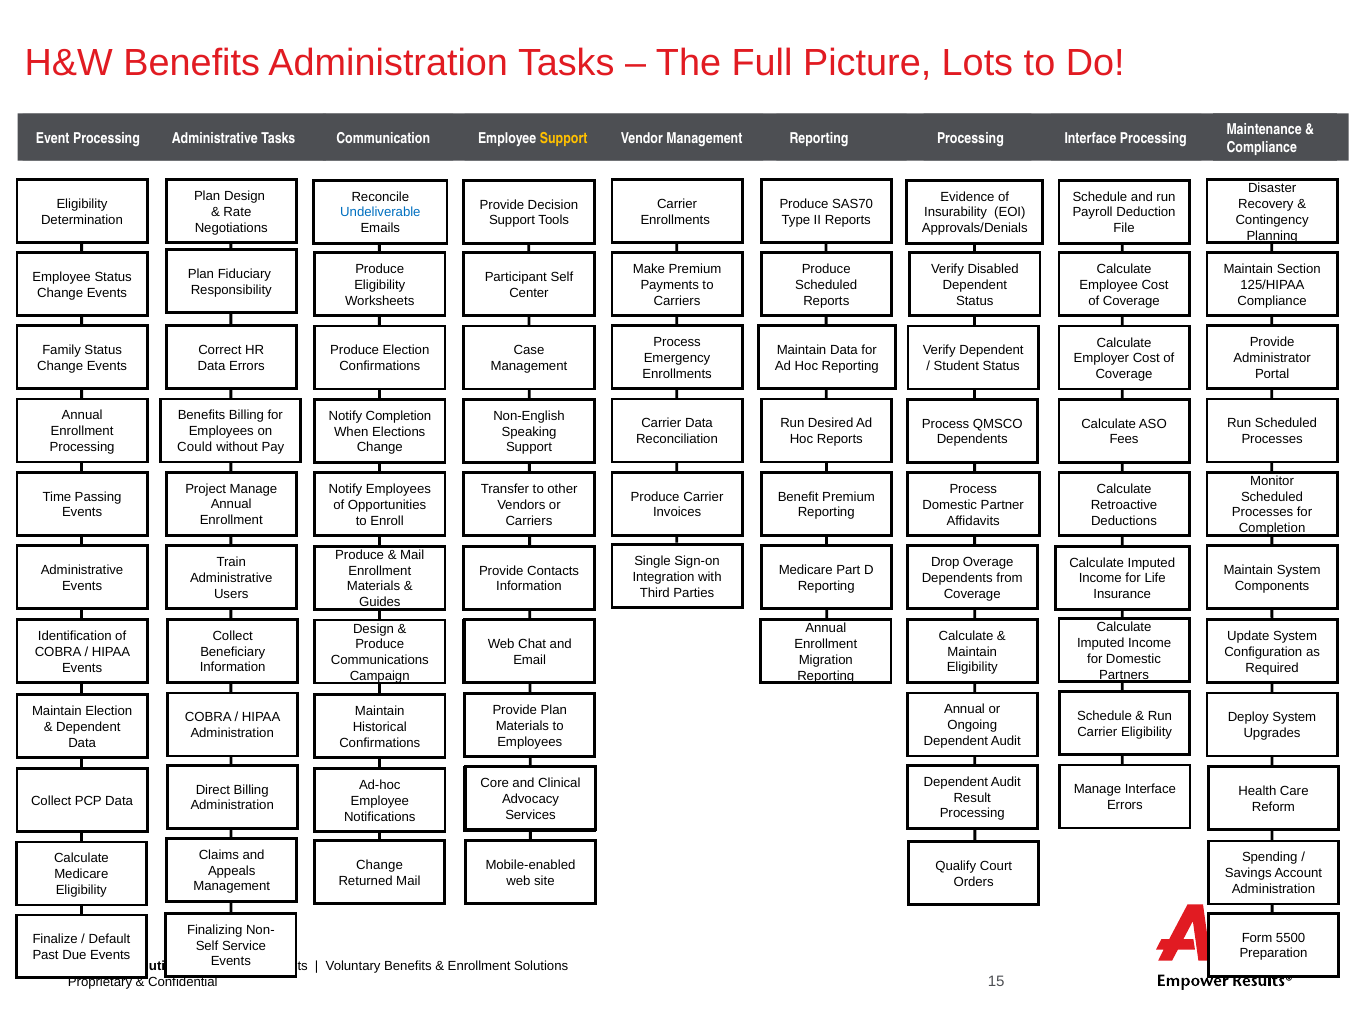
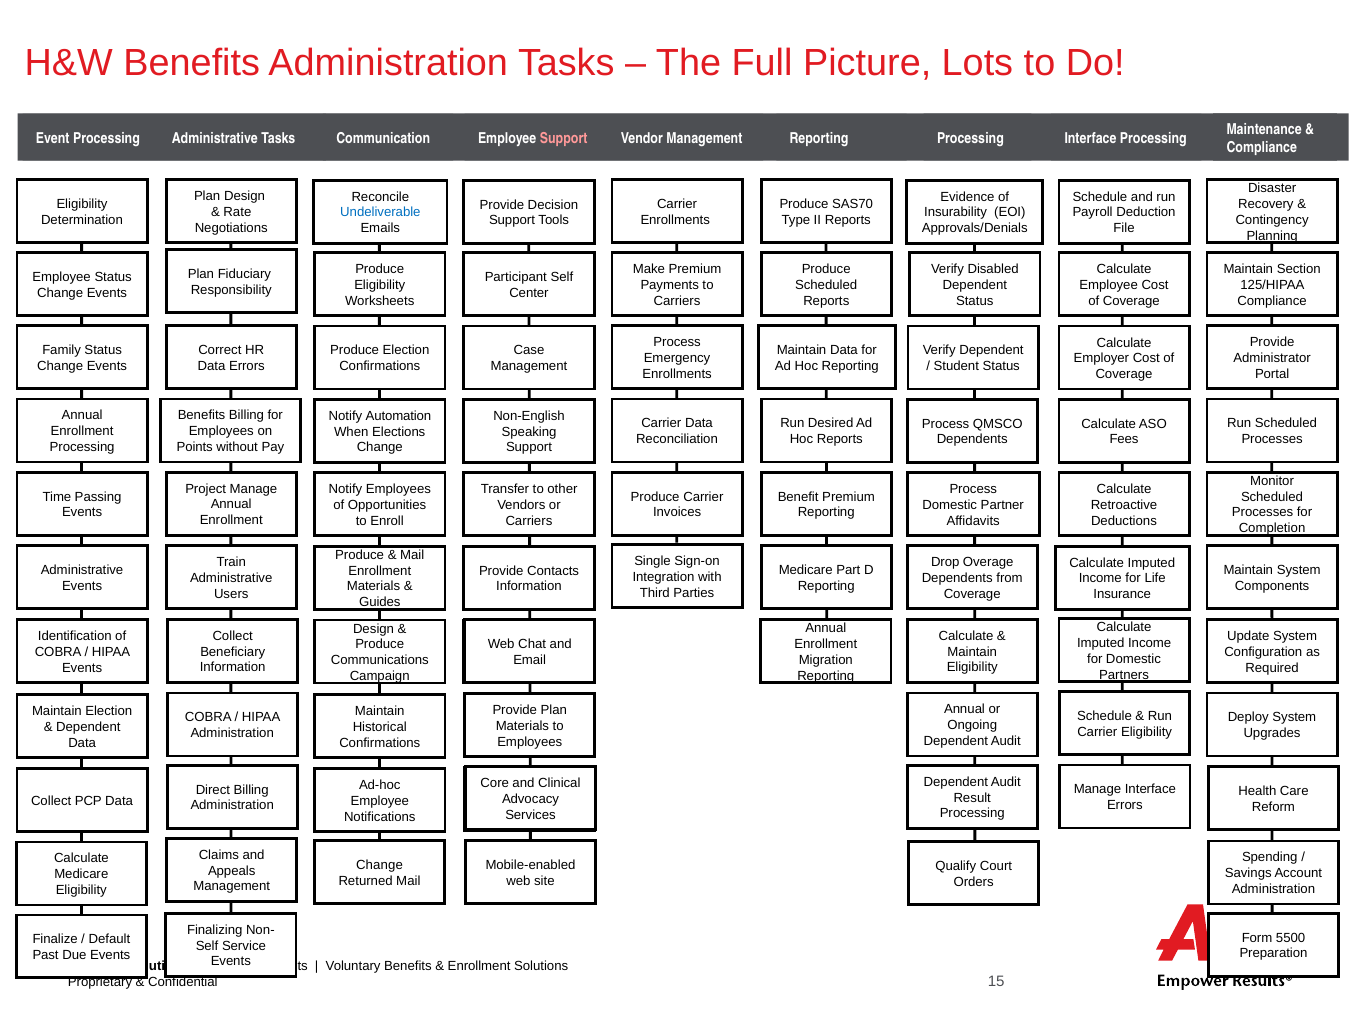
Support colour: yellow -> pink (564, 138)
Notify Completion: Completion -> Automation (398, 416)
Could: Could -> Points (195, 447)
